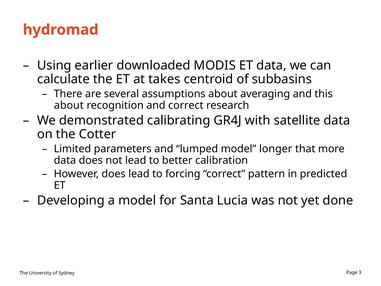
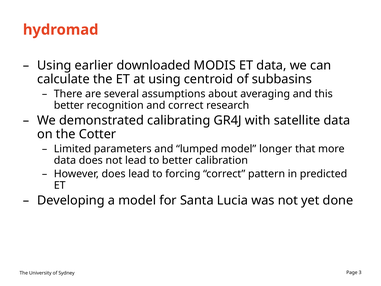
at takes: takes -> using (164, 79)
about: about -> better (69, 105)
